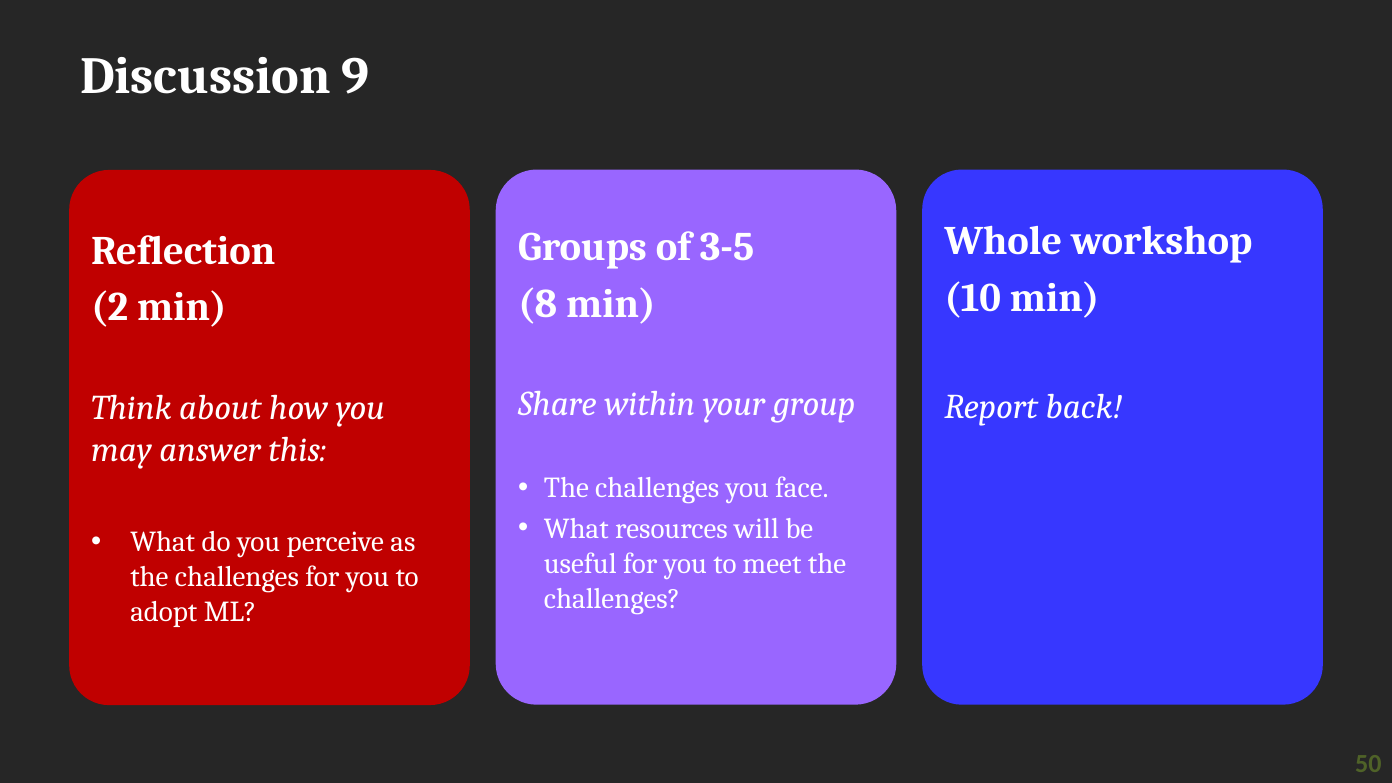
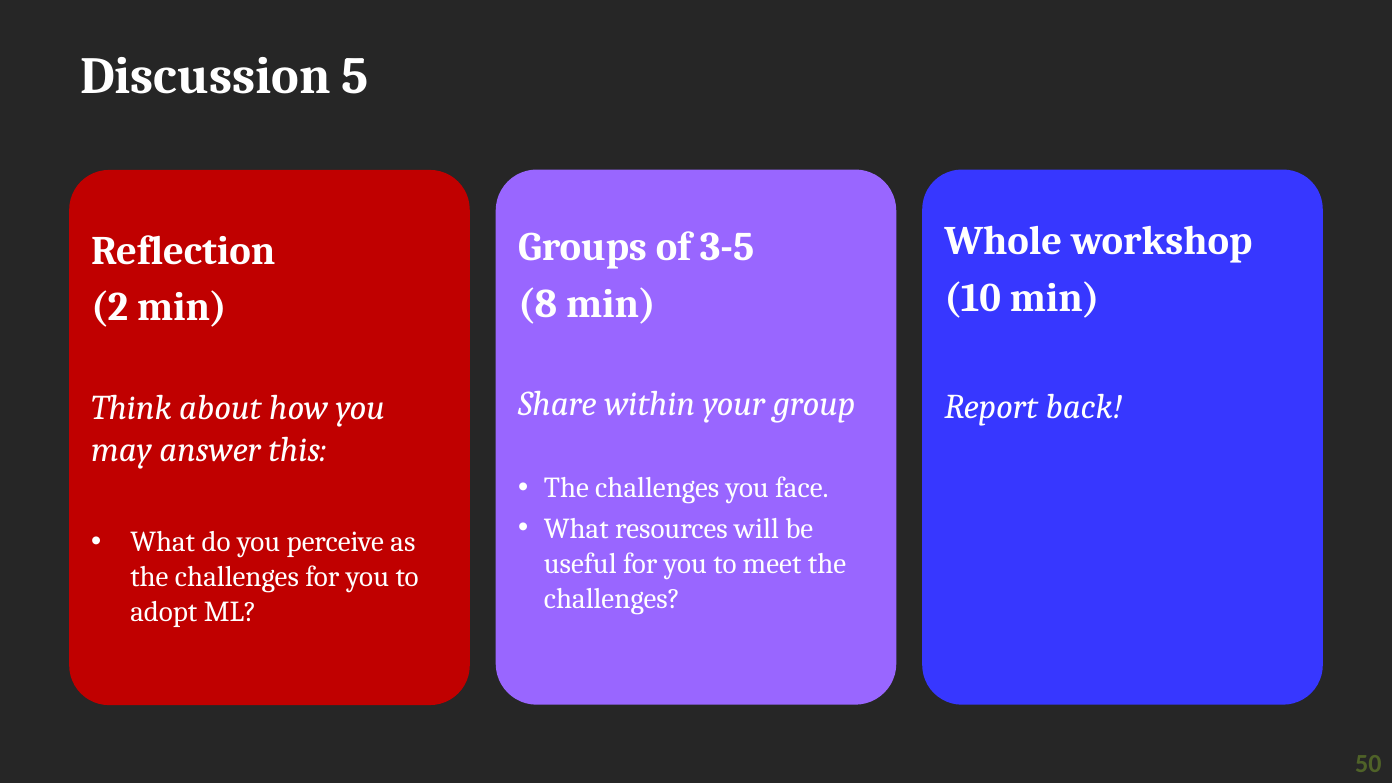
9: 9 -> 5 (356, 76)
